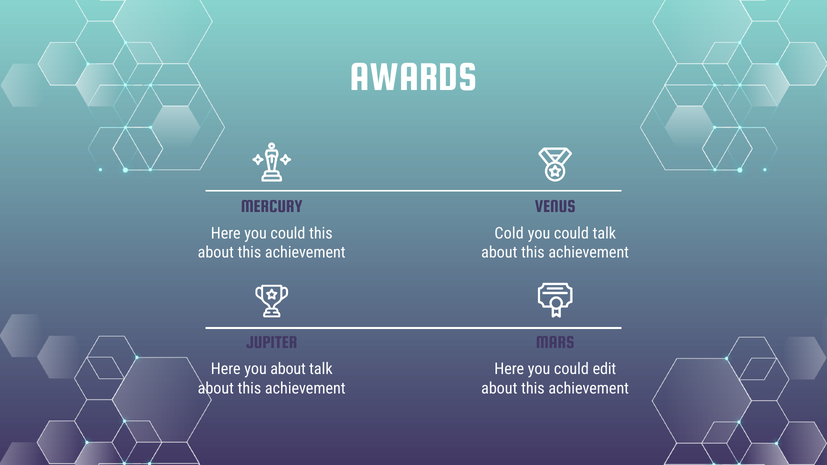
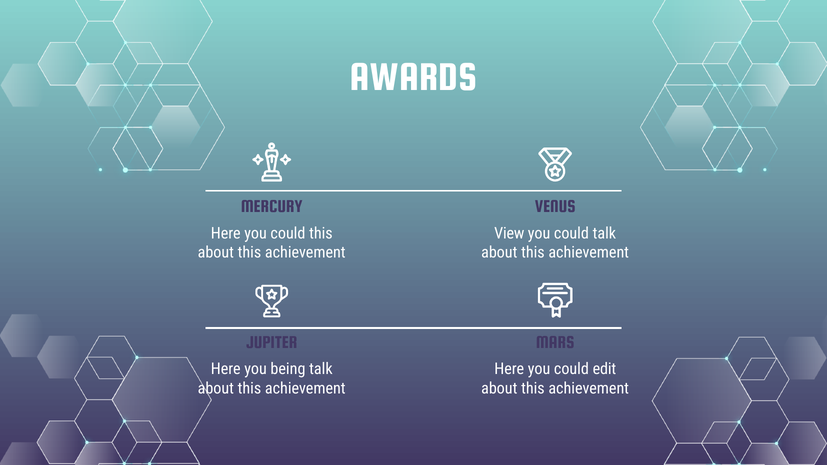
Cold: Cold -> View (509, 233)
you about: about -> being (288, 369)
